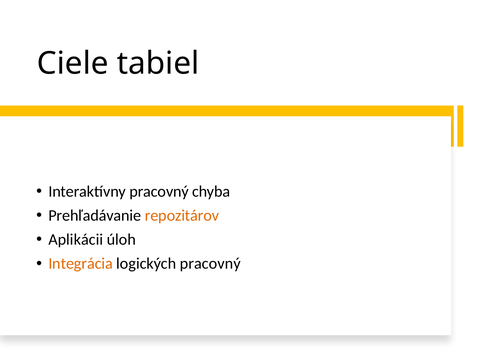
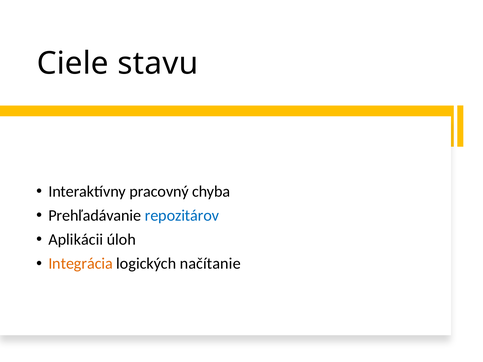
tabiel: tabiel -> stavu (158, 64)
repozitárov colour: orange -> blue (182, 216)
logických pracovný: pracovný -> načítanie (210, 264)
